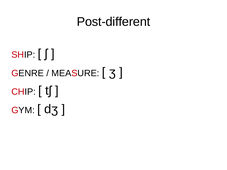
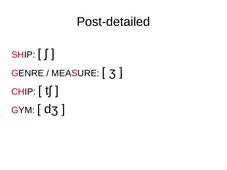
Post-different: Post-different -> Post-detailed (113, 22)
